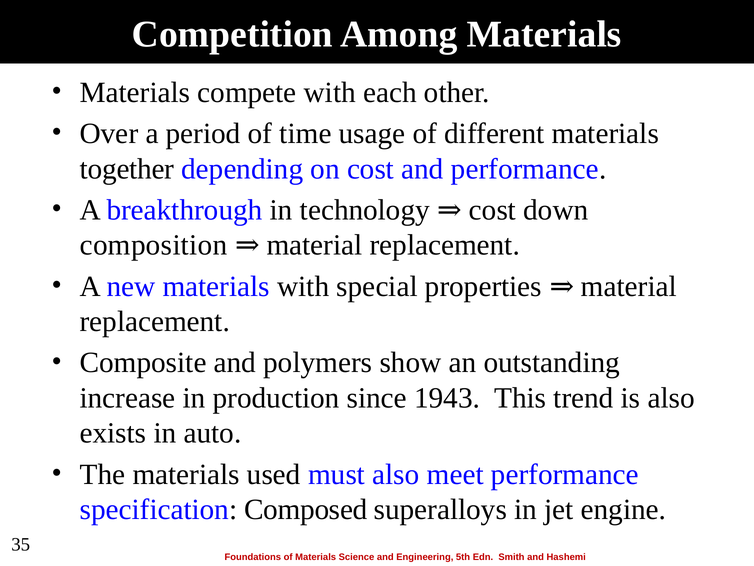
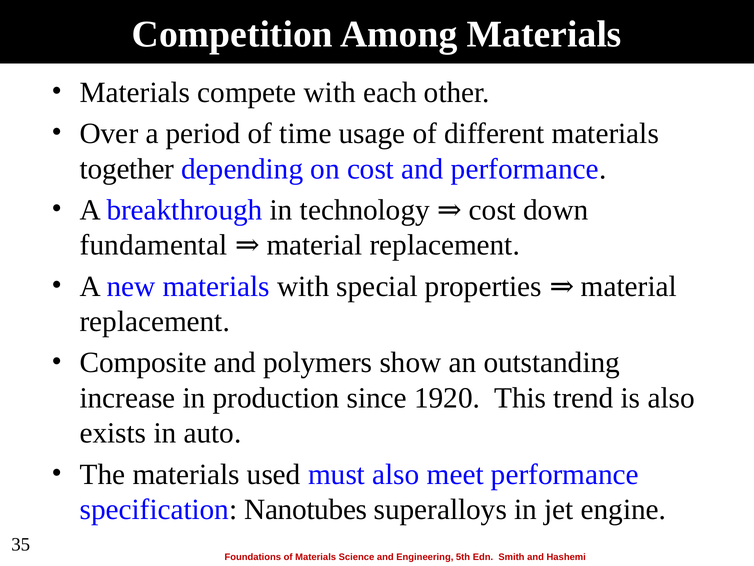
composition: composition -> fundamental (154, 245)
1943: 1943 -> 1920 (447, 398)
Composed: Composed -> Nanotubes (306, 509)
